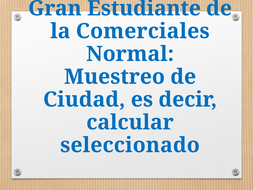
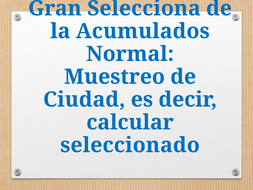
Estudiante: Estudiante -> Selecciona (144, 8)
Comerciales: Comerciales -> Acumulados (143, 31)
